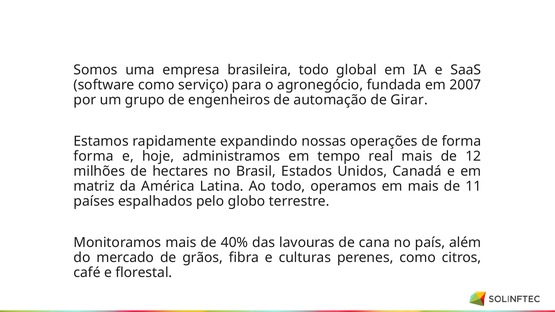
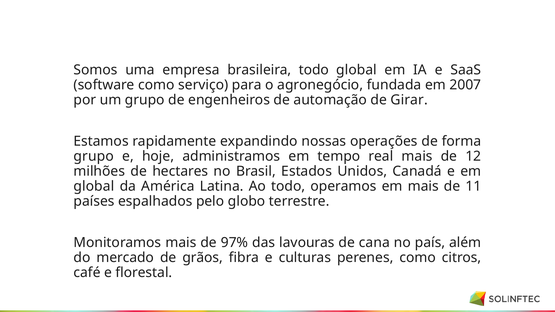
forma: forma -> grupo (94, 156)
matriz: matriz -> global (94, 186)
40%: 40% -> 97% (234, 243)
